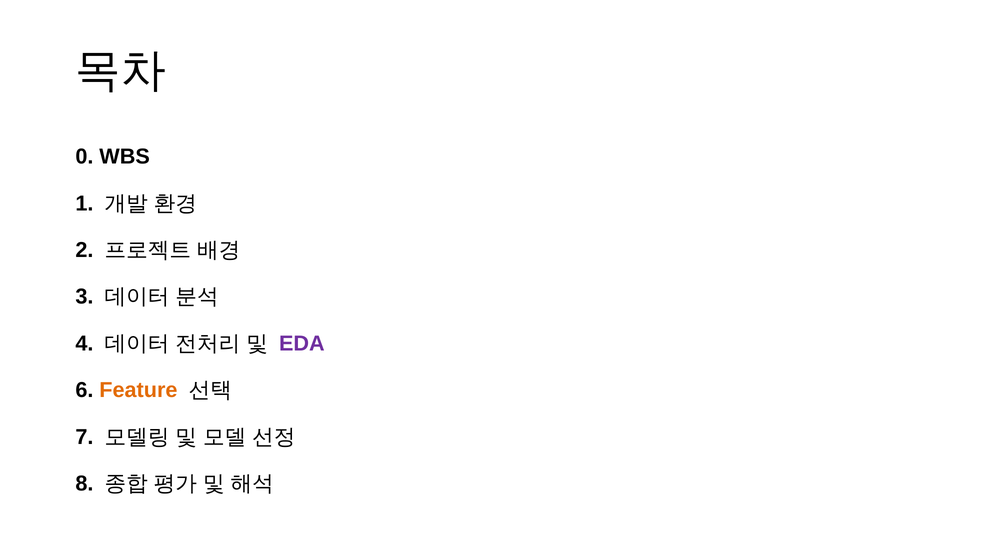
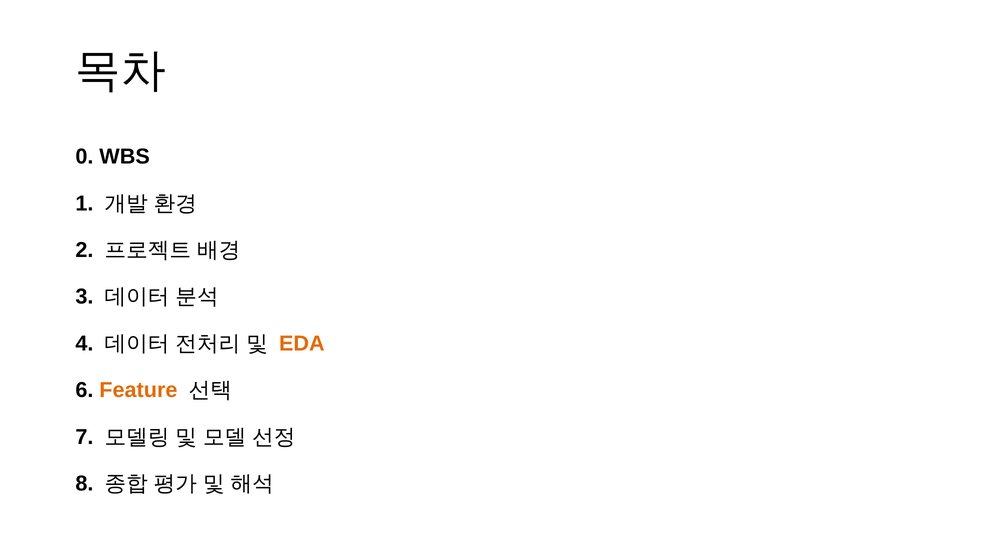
EDA colour: purple -> orange (302, 344)
